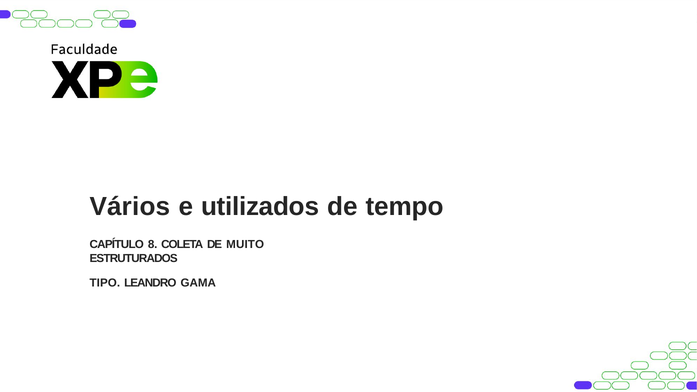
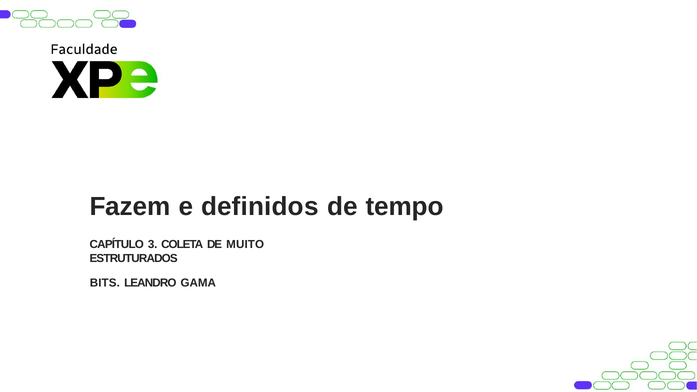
Vários: Vários -> Fazem (130, 207)
utilizados: utilizados -> definidos (260, 207)
8: 8 -> 3 (153, 244)
TIPO: TIPO -> BITS (105, 283)
